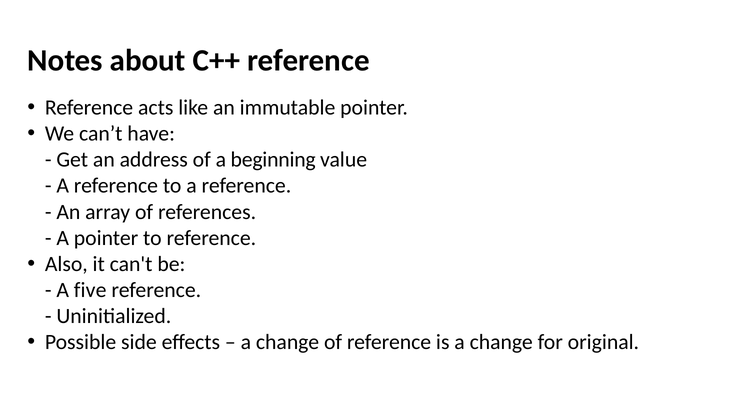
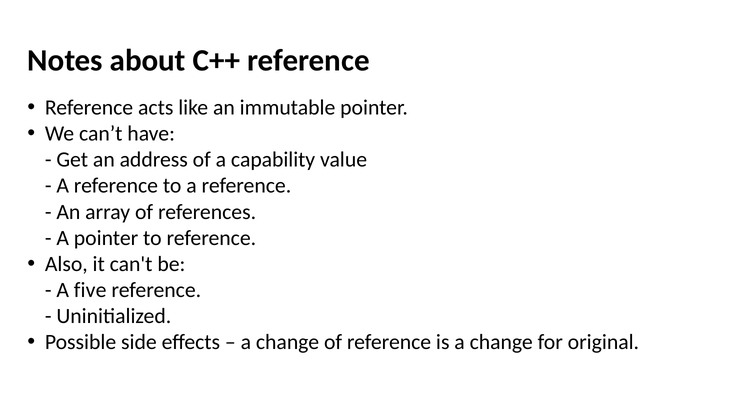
beginning: beginning -> capability (273, 160)
